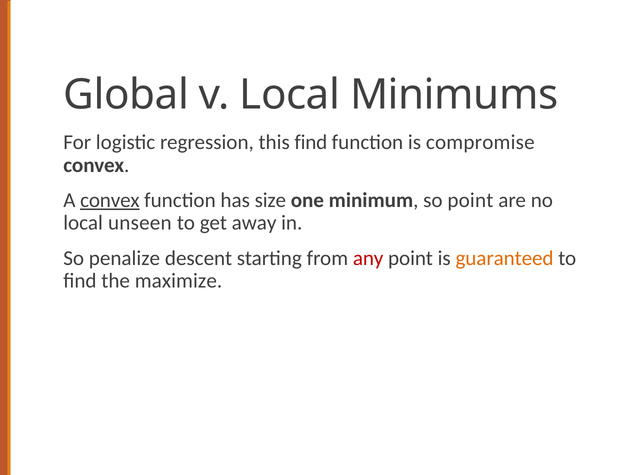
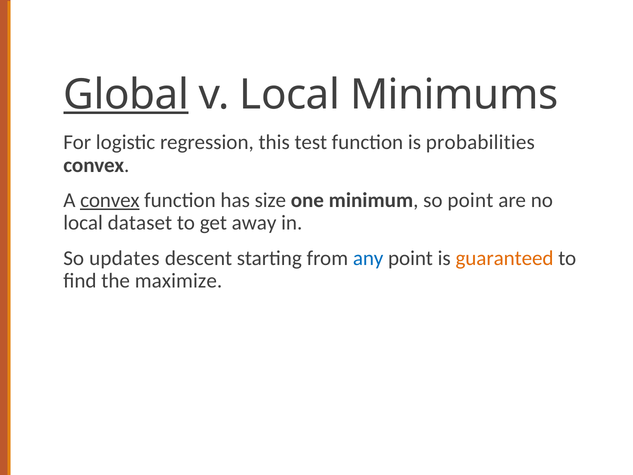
Global underline: none -> present (126, 95)
this find: find -> test (311, 142)
compromise: compromise -> probabilities (480, 142)
unseen: unseen -> dataset (140, 223)
penalize: penalize -> updates (124, 258)
any colour: red -> blue (368, 258)
